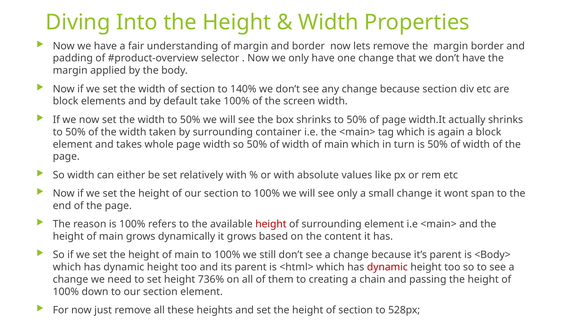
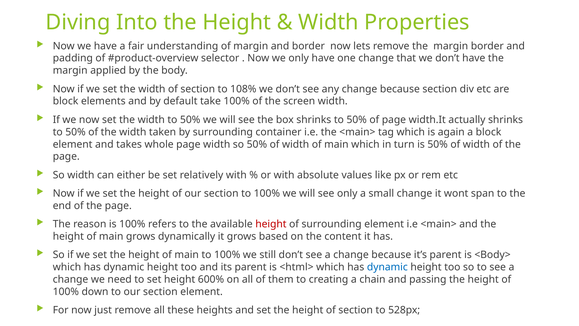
140%: 140% -> 108% (243, 89)
dynamic colour: red -> blue (387, 267)
736%: 736% -> 600% (211, 279)
